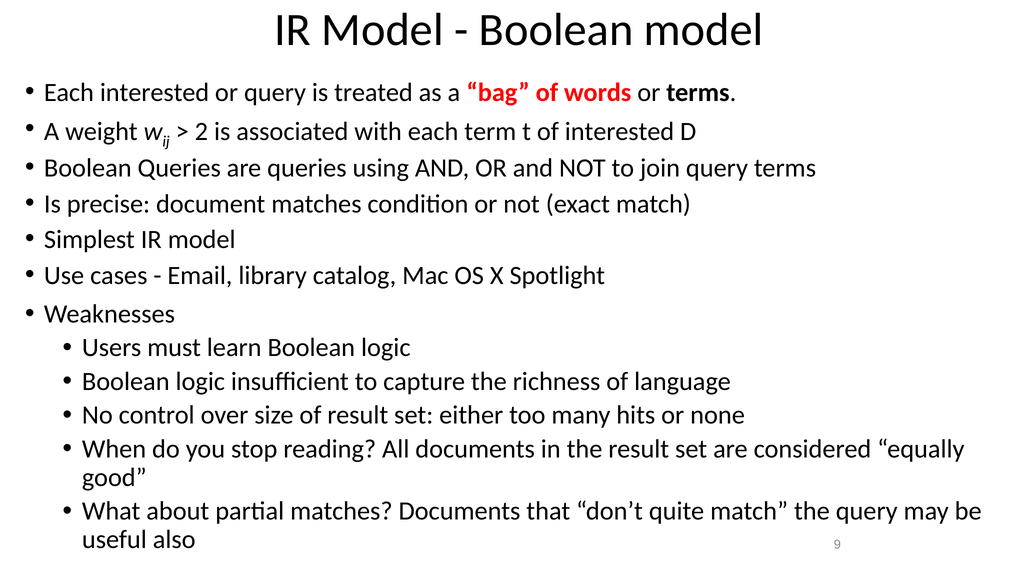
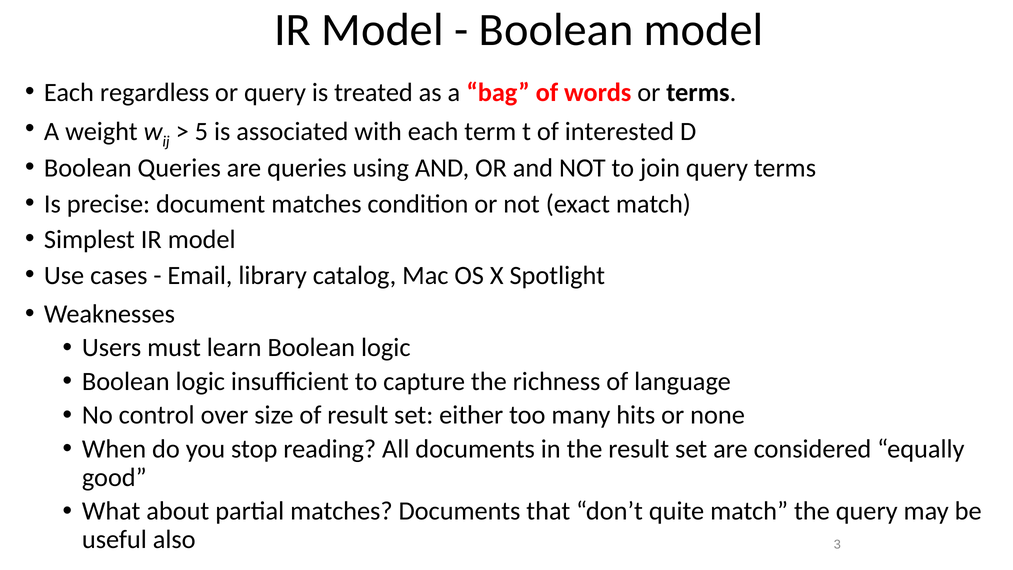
Each interested: interested -> regardless (155, 92)
2: 2 -> 5 (201, 131)
9: 9 -> 3 (837, 544)
